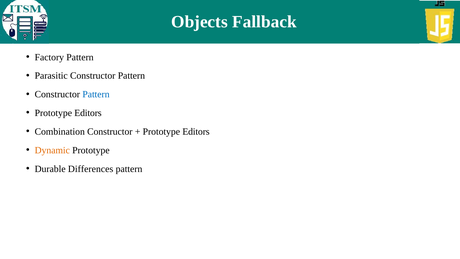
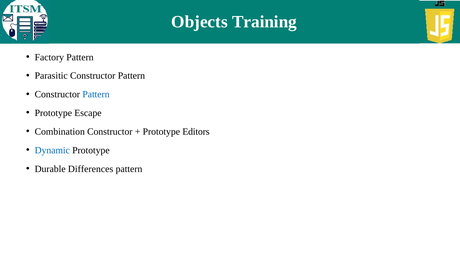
Fallback: Fallback -> Training (264, 22)
Editors: Editors -> Escape (88, 113)
Dynamic colour: orange -> blue (52, 150)
